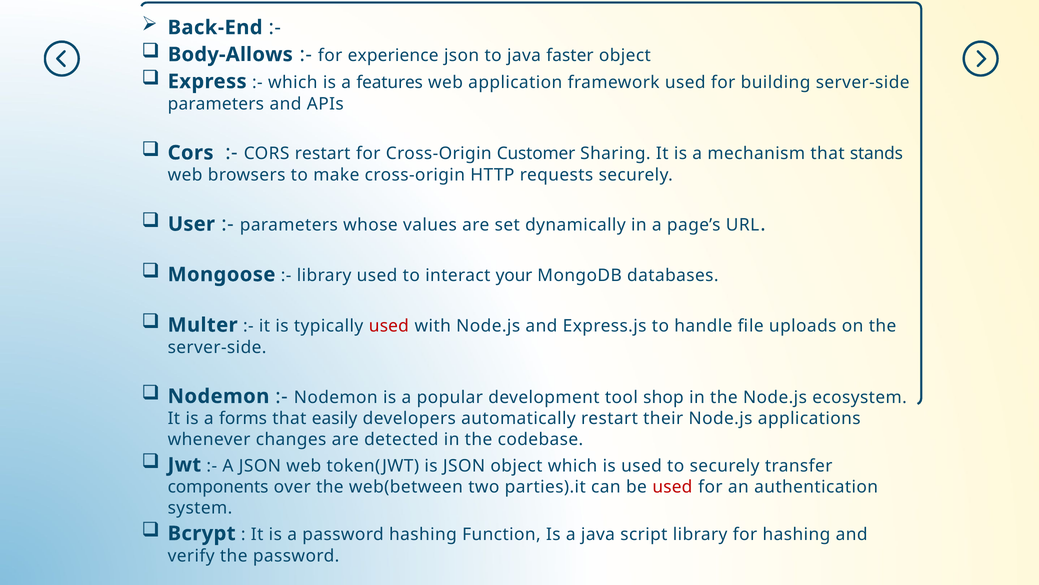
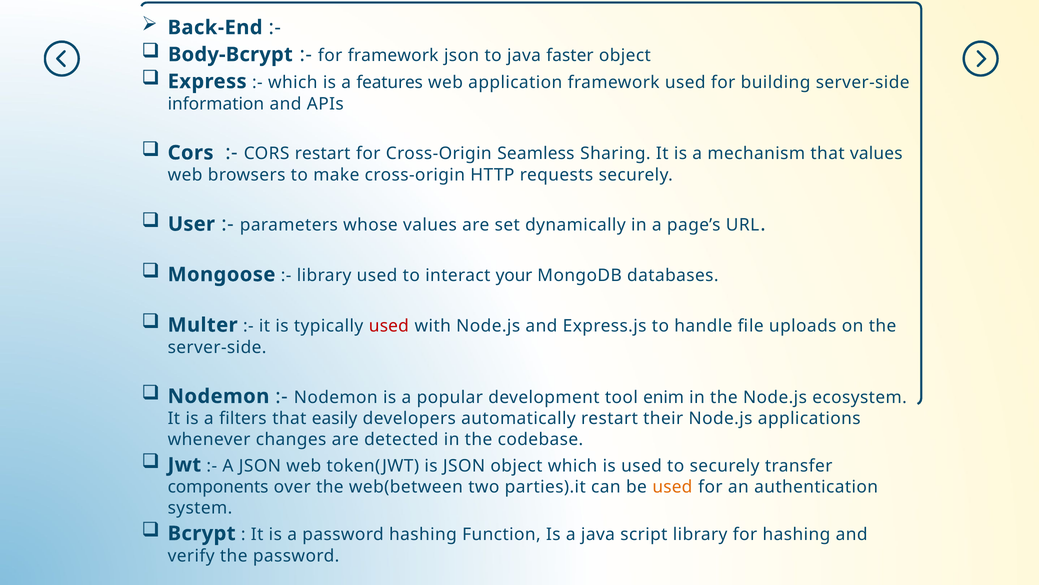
Body-Allows: Body-Allows -> Body-Bcrypt (230, 54)
for experience: experience -> framework (393, 55)
parameters: parameters -> information (216, 104)
Customer: Customer -> Seamless (536, 154)
that stands: stands -> values (876, 154)
shop: shop -> enim (664, 397)
forms: forms -> filters (243, 418)
used colour: red -> orange (672, 487)
